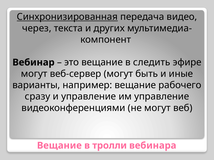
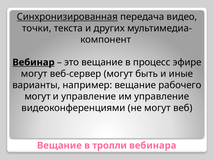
через: через -> точки (37, 28)
Вебинар underline: none -> present (34, 63)
следить: следить -> процесс (152, 63)
сразу: сразу -> могут (38, 97)
